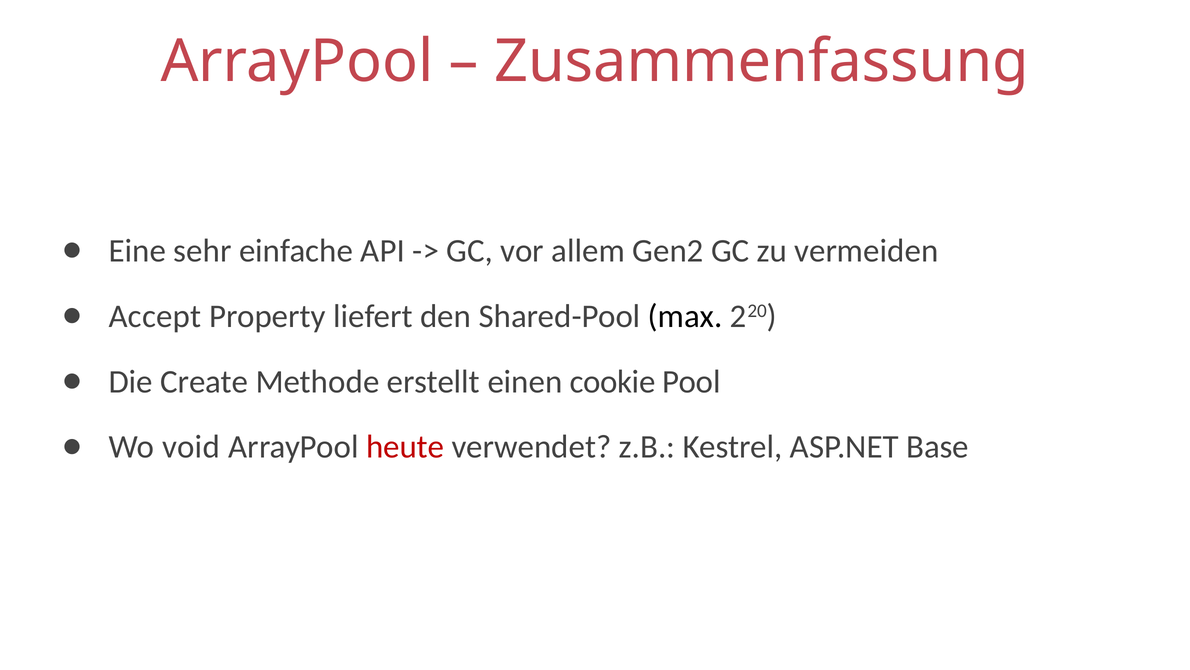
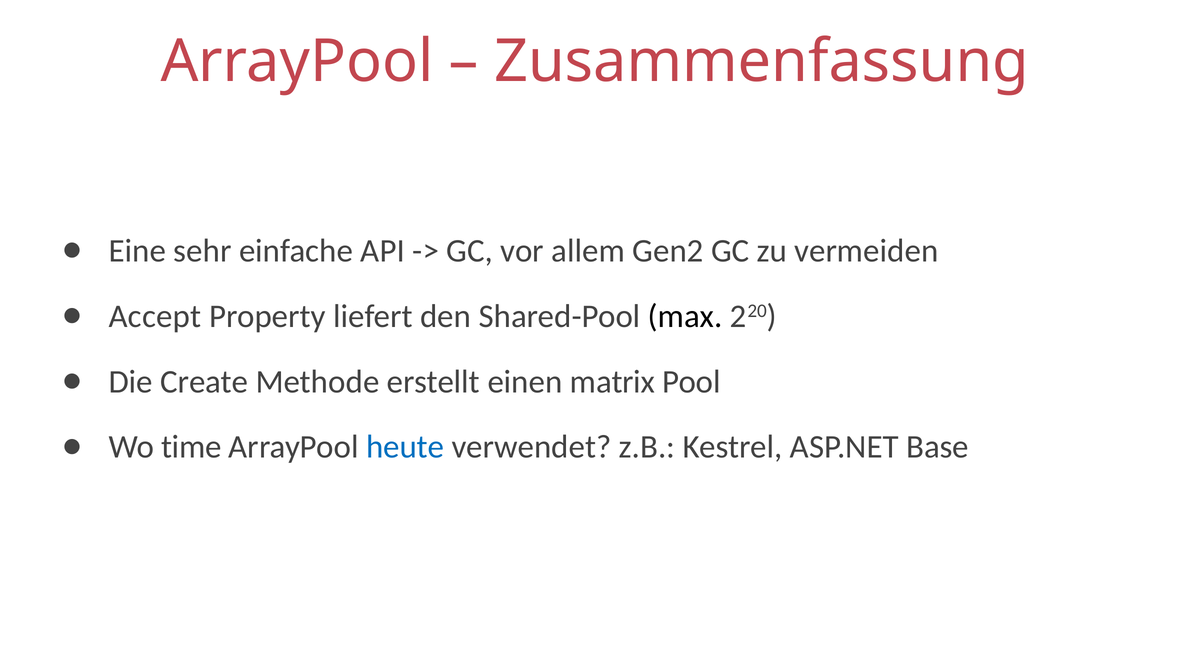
cookie: cookie -> matrix (612, 381)
void: void -> time (191, 447)
heute colour: red -> blue (405, 447)
